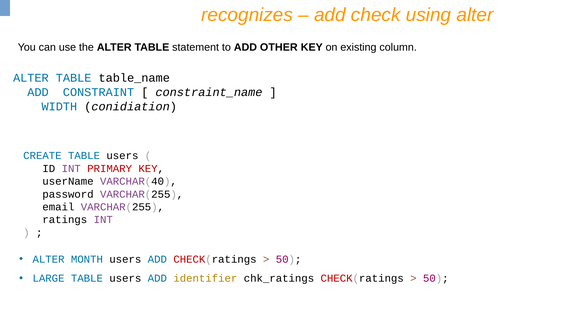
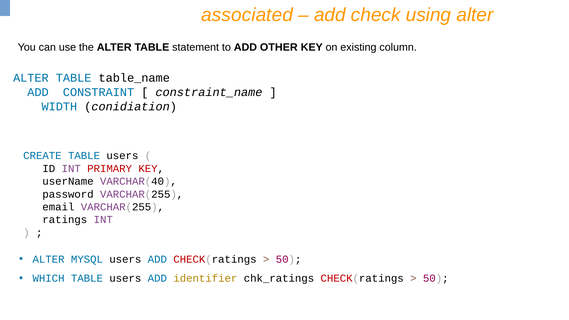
recognizes: recognizes -> associated (247, 15)
MONTH: MONTH -> MYSQL (87, 259)
LARGE: LARGE -> WHICH (49, 279)
